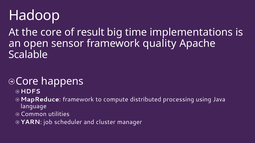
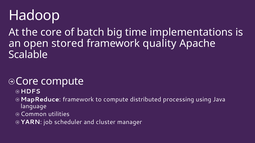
result: result -> batch (91, 32)
sensor: sensor -> stored (68, 44)
Core happens: happens -> compute (62, 81)
